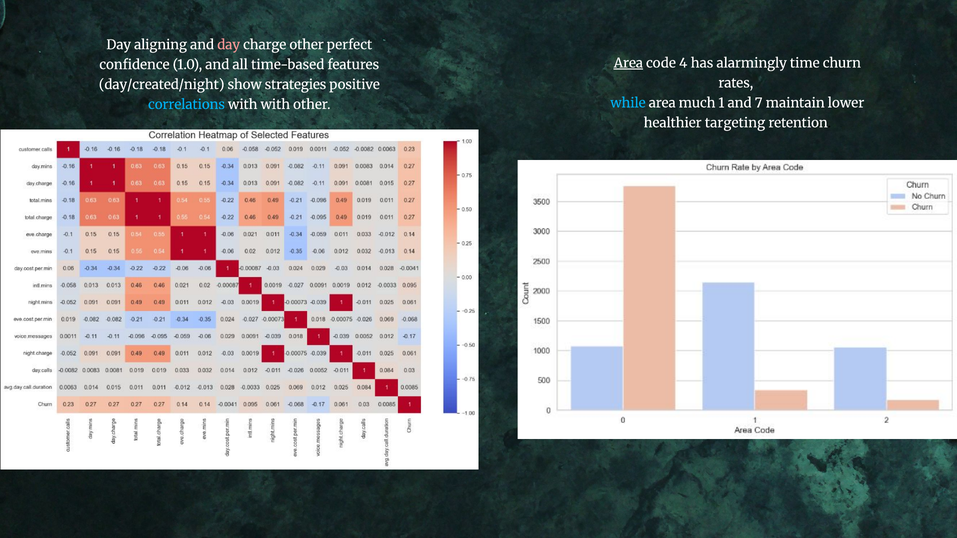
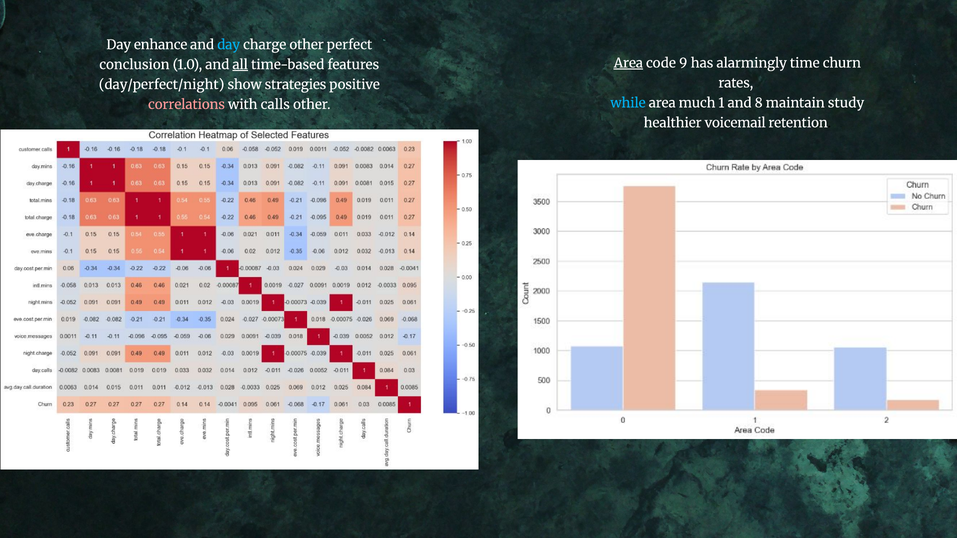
aligning: aligning -> enhance (161, 45)
day colour: pink -> light blue (229, 45)
4: 4 -> 9 (683, 63)
confidence: confidence -> conclusion (134, 65)
all underline: none -> present (240, 65)
day/created/night: day/created/night -> day/perfect/night (162, 85)
7: 7 -> 8 (759, 103)
lower: lower -> study (846, 103)
correlations colour: light blue -> pink (186, 105)
with with: with -> calls (275, 105)
targeting: targeting -> voicemail (735, 123)
